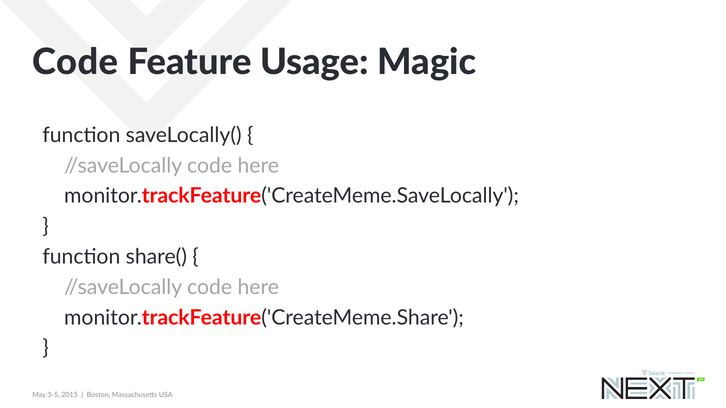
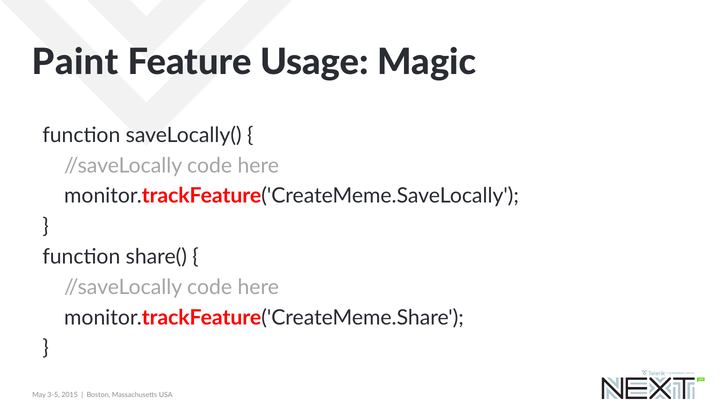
Code: Code -> Paint (75, 62)
